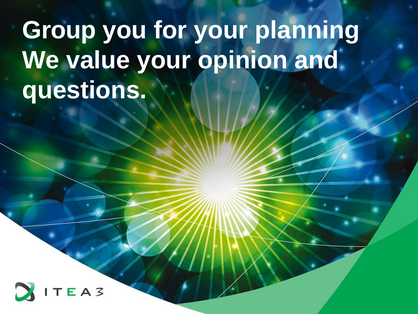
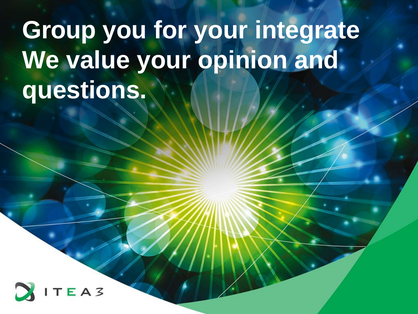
planning: planning -> integrate (307, 30)
